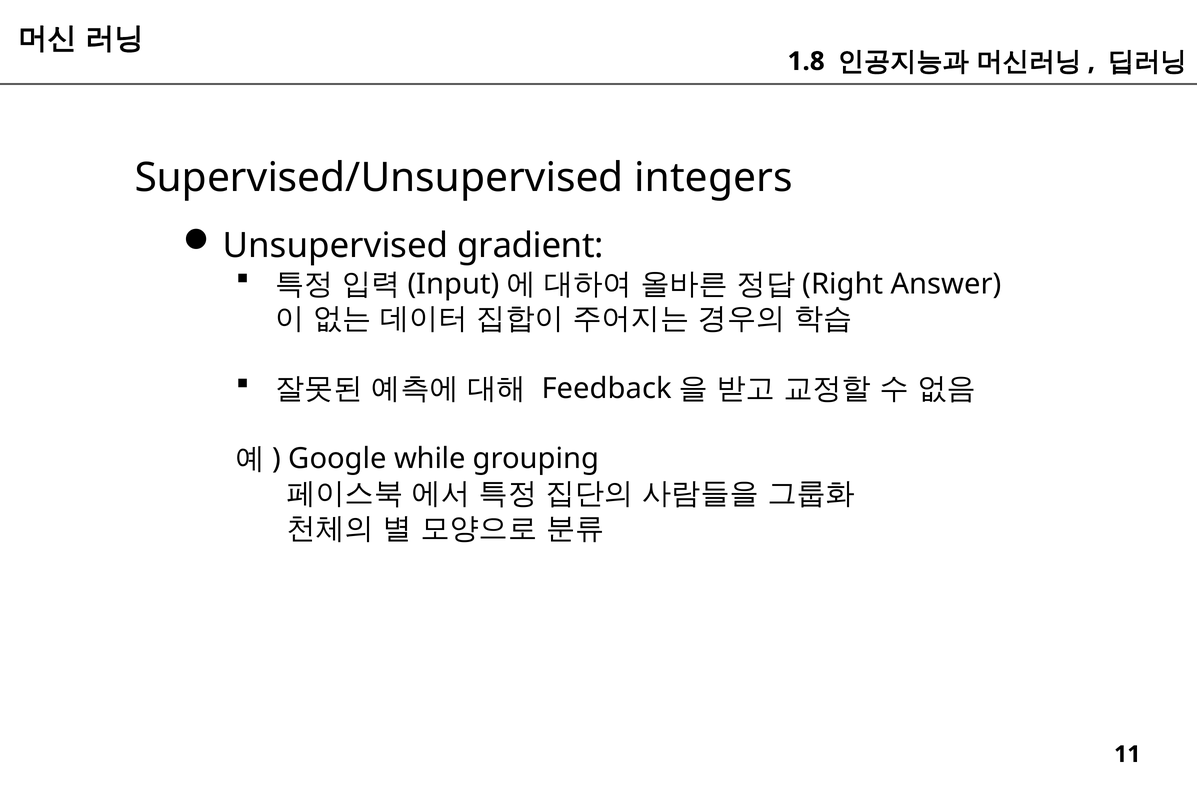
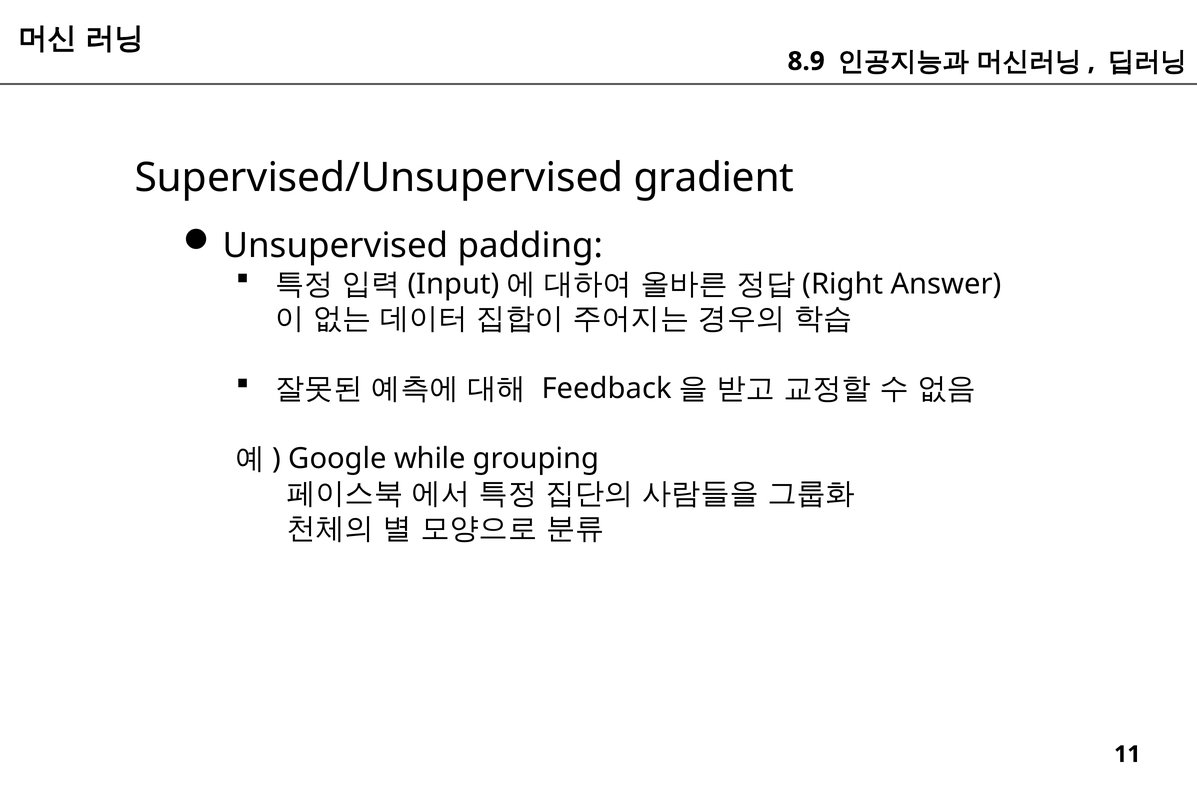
1.8: 1.8 -> 8.9 (806, 61)
integers: integers -> gradient (714, 178)
gradient: gradient -> padding (530, 246)
